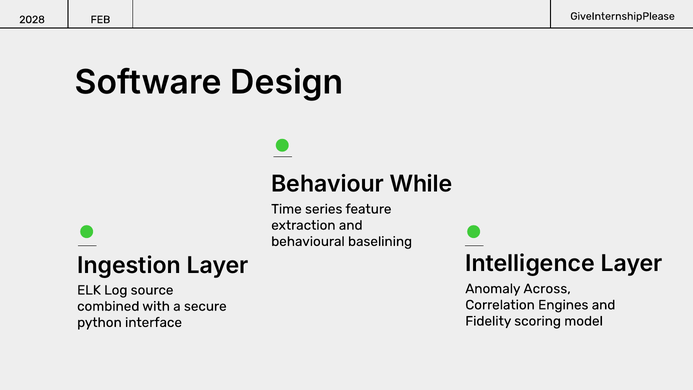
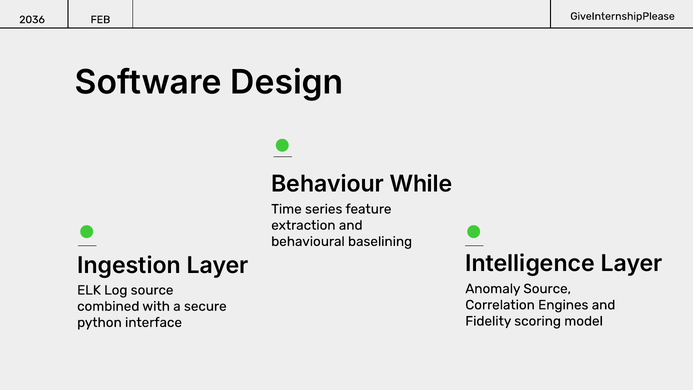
2028: 2028 -> 2036 (32, 20)
Anomaly Across: Across -> Source (547, 289)
